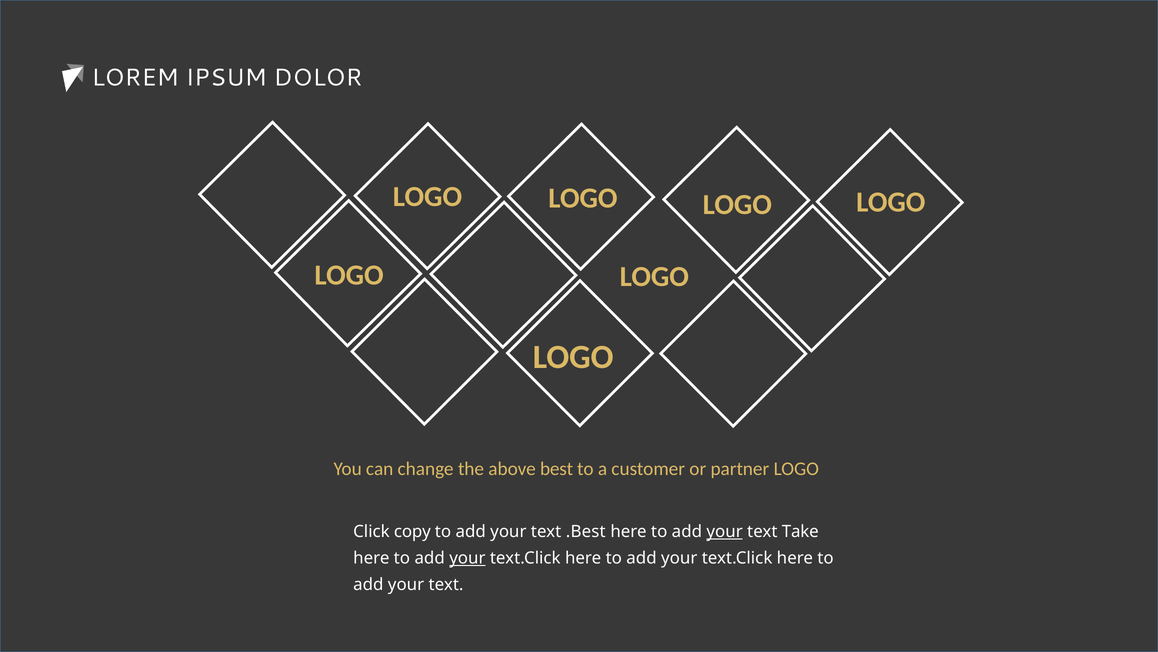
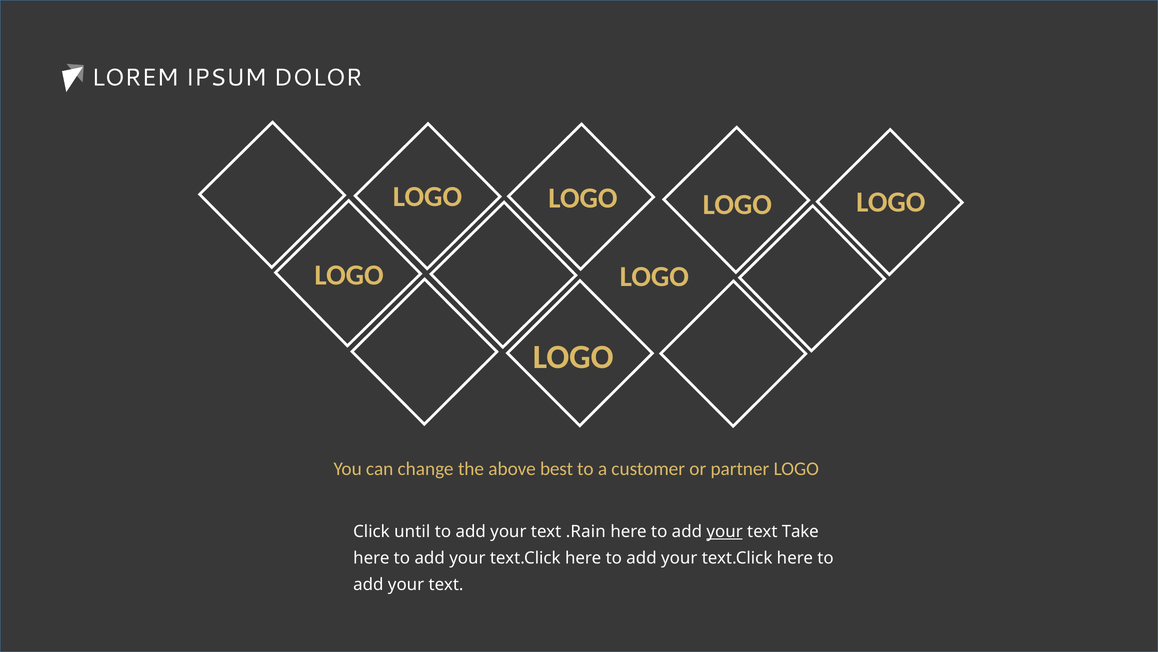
copy: copy -> until (412, 531)
.Best: .Best -> .Rain (586, 531)
your underline: present -> none (467, 558)
